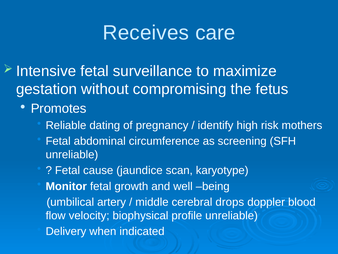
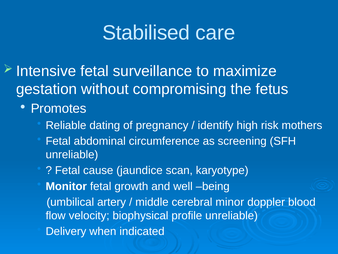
Receives: Receives -> Stabilised (146, 33)
drops: drops -> minor (230, 202)
